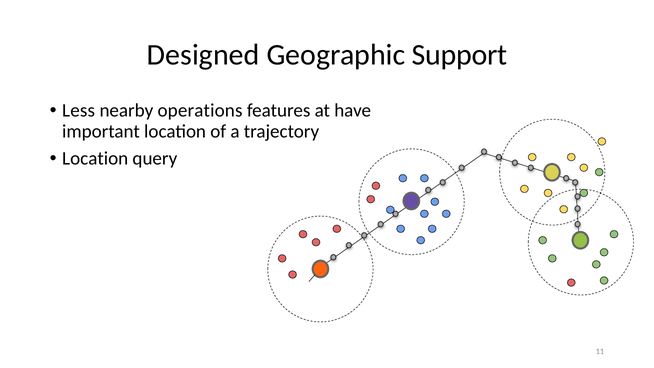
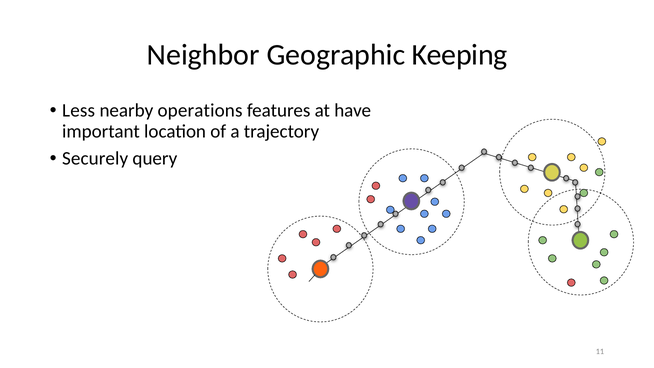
Designed: Designed -> Neighbor (203, 55)
Support: Support -> Keeping (460, 55)
Location: Location -> Securely (95, 159)
